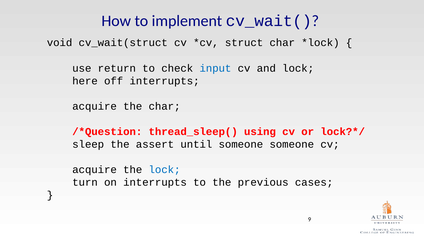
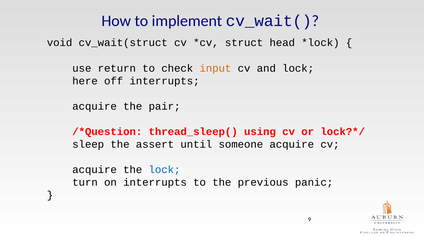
struct char: char -> head (282, 43)
input colour: blue -> orange (215, 68)
the char: char -> pair (165, 106)
someone someone: someone -> acquire (292, 145)
cases: cases -> panic (314, 183)
